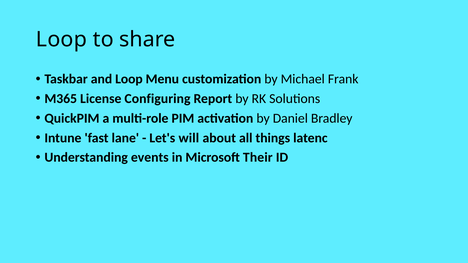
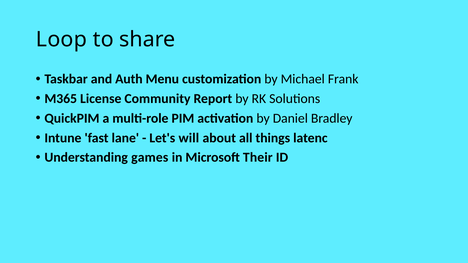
and Loop: Loop -> Auth (129, 79)
Configuring: Configuring -> Community (158, 99)
events: events -> games (150, 158)
